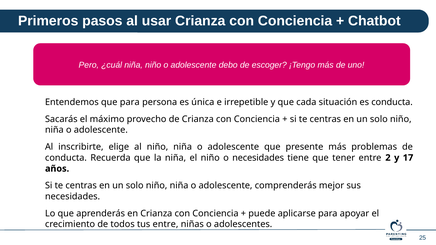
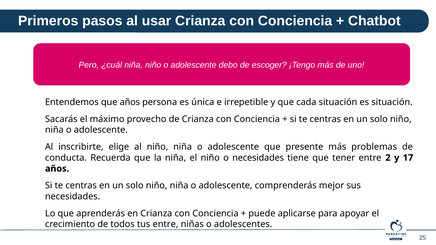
que para: para -> años (130, 102)
es conducta: conducta -> situación (392, 102)
